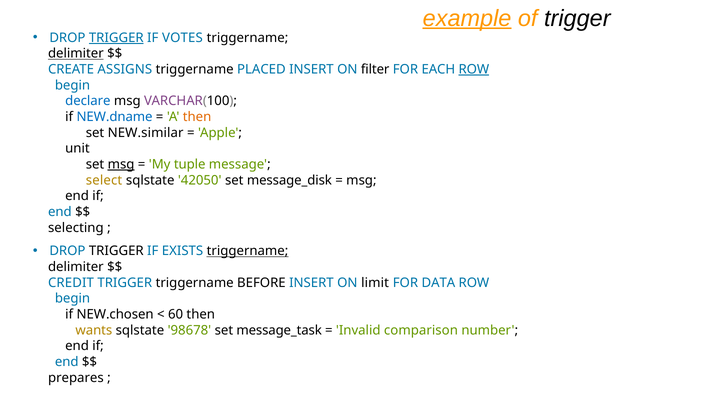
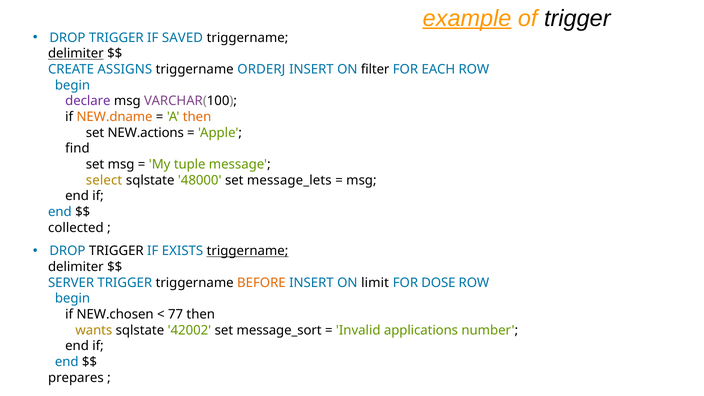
TRIGGER underline: present -> none (116, 38)
VOTES: VOTES -> SAVED (182, 38)
PLACED: PLACED -> ORDERJ (261, 69)
ROW underline: present -> none (474, 69)
declare colour: blue -> purple (88, 101)
NEW.dname colour: blue -> orange (115, 117)
NEW.similar: NEW.similar -> NEW.actions (146, 133)
unit: unit -> find (77, 149)
msg underline: present -> none (121, 164)
42050: 42050 -> 48000 (200, 180)
message_disk: message_disk -> message_lets (289, 180)
selecting: selecting -> collected (76, 228)
CREDIT: CREDIT -> SERVER (71, 283)
BEFORE colour: black -> orange (261, 283)
DATA: DATA -> DOSE (438, 283)
60: 60 -> 77 (176, 314)
98678: 98678 -> 42002 (189, 330)
message_task: message_task -> message_sort (279, 330)
comparison: comparison -> applications (421, 330)
